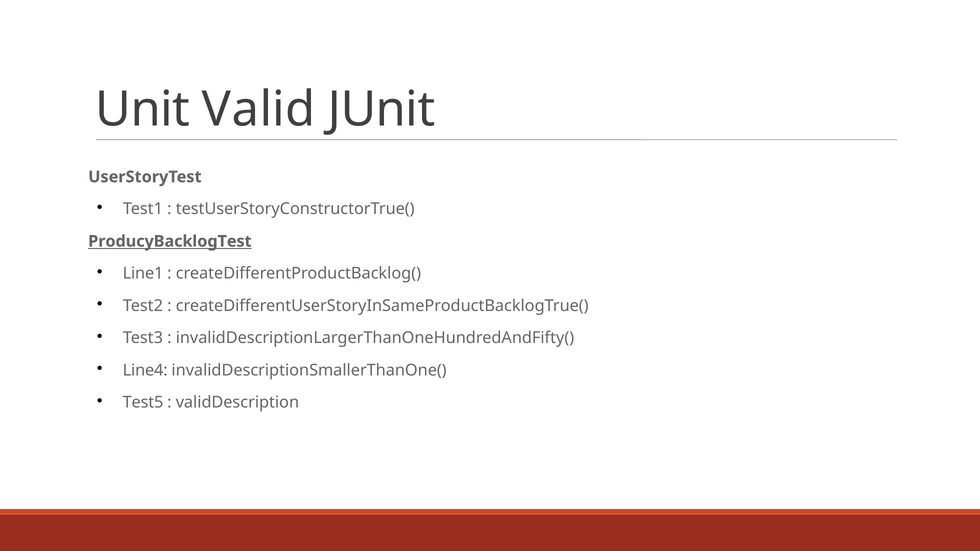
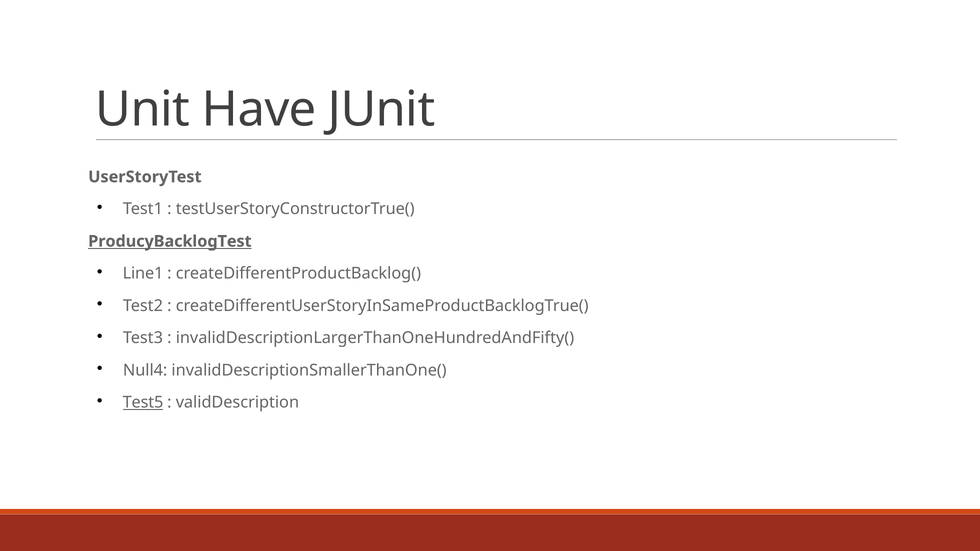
Valid: Valid -> Have (259, 110)
Line4: Line4 -> Null4 (145, 370)
Test5 underline: none -> present (143, 403)
